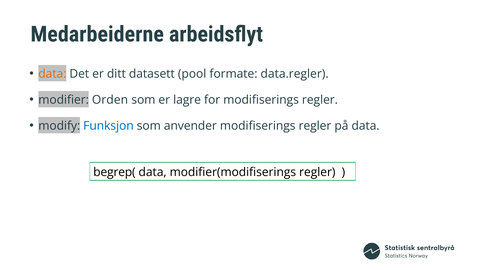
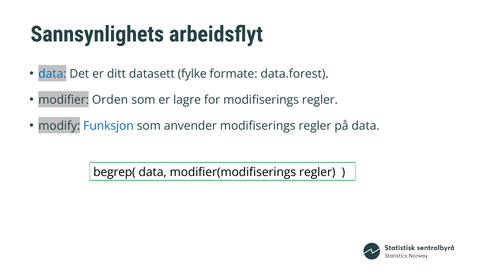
Medarbeiderne: Medarbeiderne -> Sannsynlighets (97, 34)
data colour: orange -> blue (52, 74)
pool: pool -> fylke (192, 74)
data.regler: data.regler -> data.forest (295, 74)
